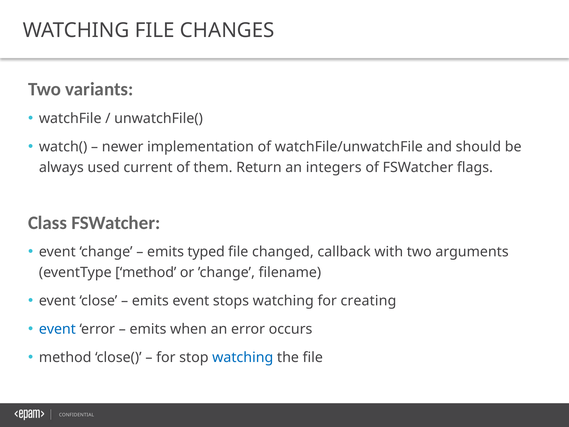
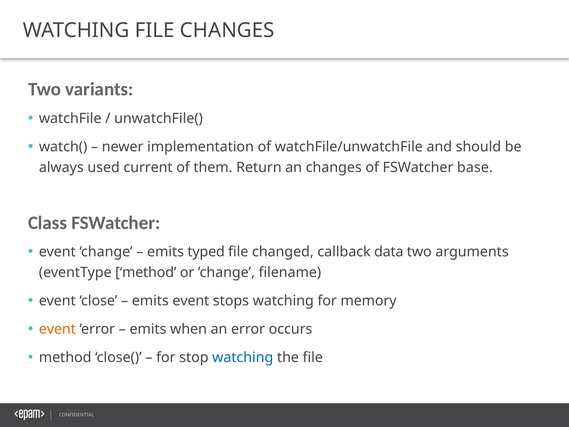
an integers: integers -> changes (334, 167)
flags: flags -> base (475, 167)
with: with -> data (389, 252)
creating: creating -> memory (369, 301)
event colour: blue -> orange (57, 329)
